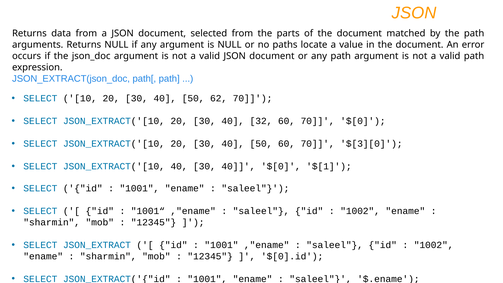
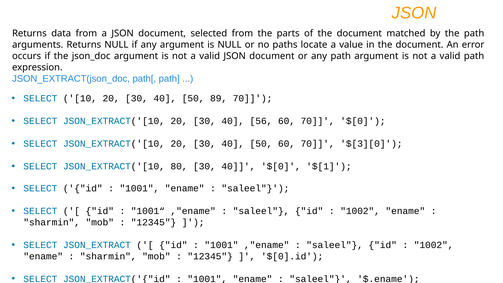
62: 62 -> 89 (219, 99)
32: 32 -> 56 (261, 121)
JSON_EXTRACT('[10 40: 40 -> 80 (179, 166)
